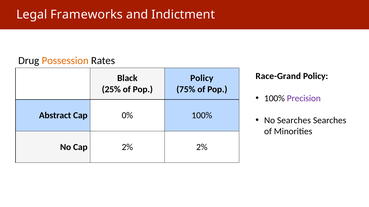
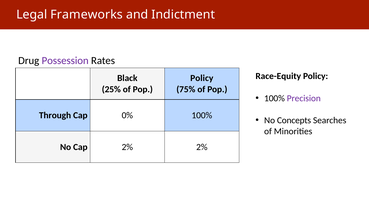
Possession colour: orange -> purple (65, 61)
Race-Grand: Race-Grand -> Race-Equity (278, 76)
Abstract: Abstract -> Through (55, 116)
No Searches: Searches -> Concepts (294, 121)
